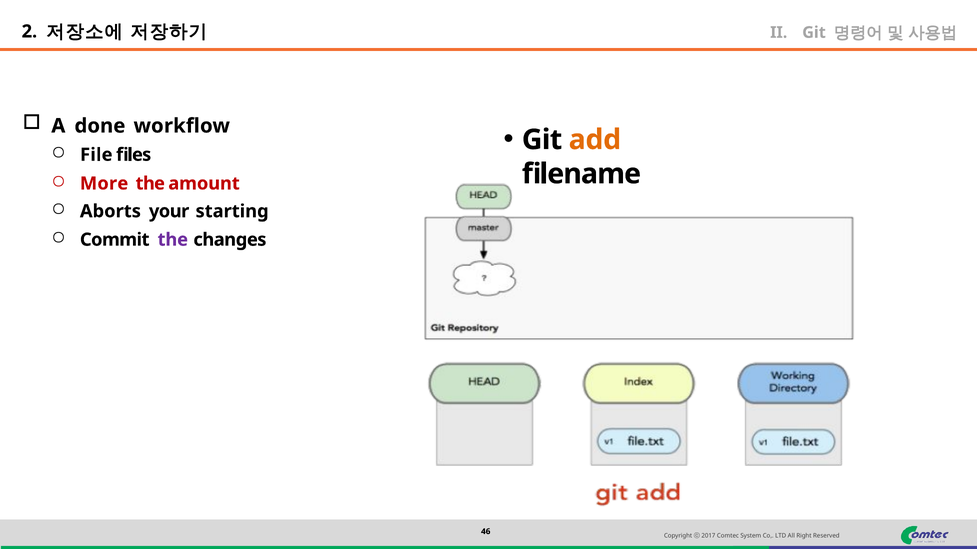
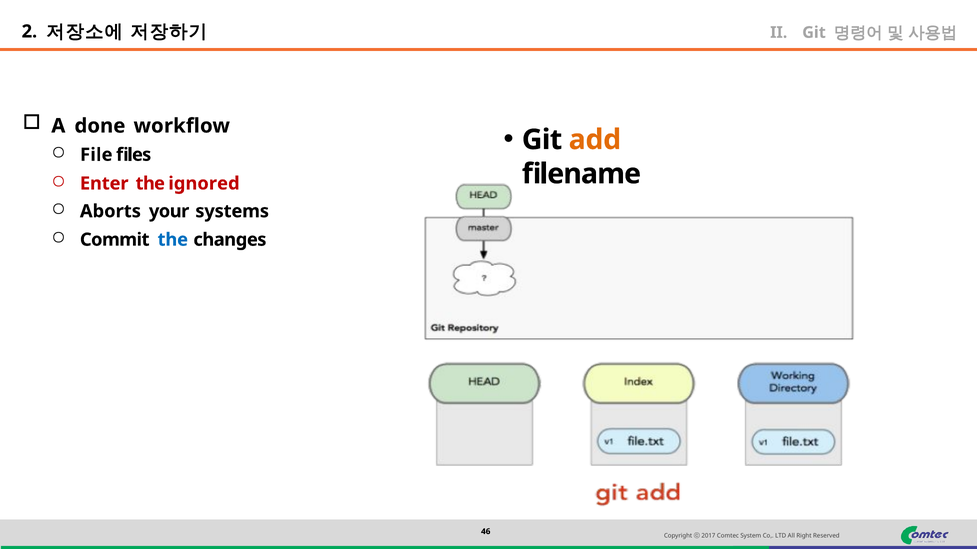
More: More -> Enter (104, 184)
amount: amount -> ignored (204, 184)
starting: starting -> systems (232, 211)
the colour: purple -> blue (173, 240)
